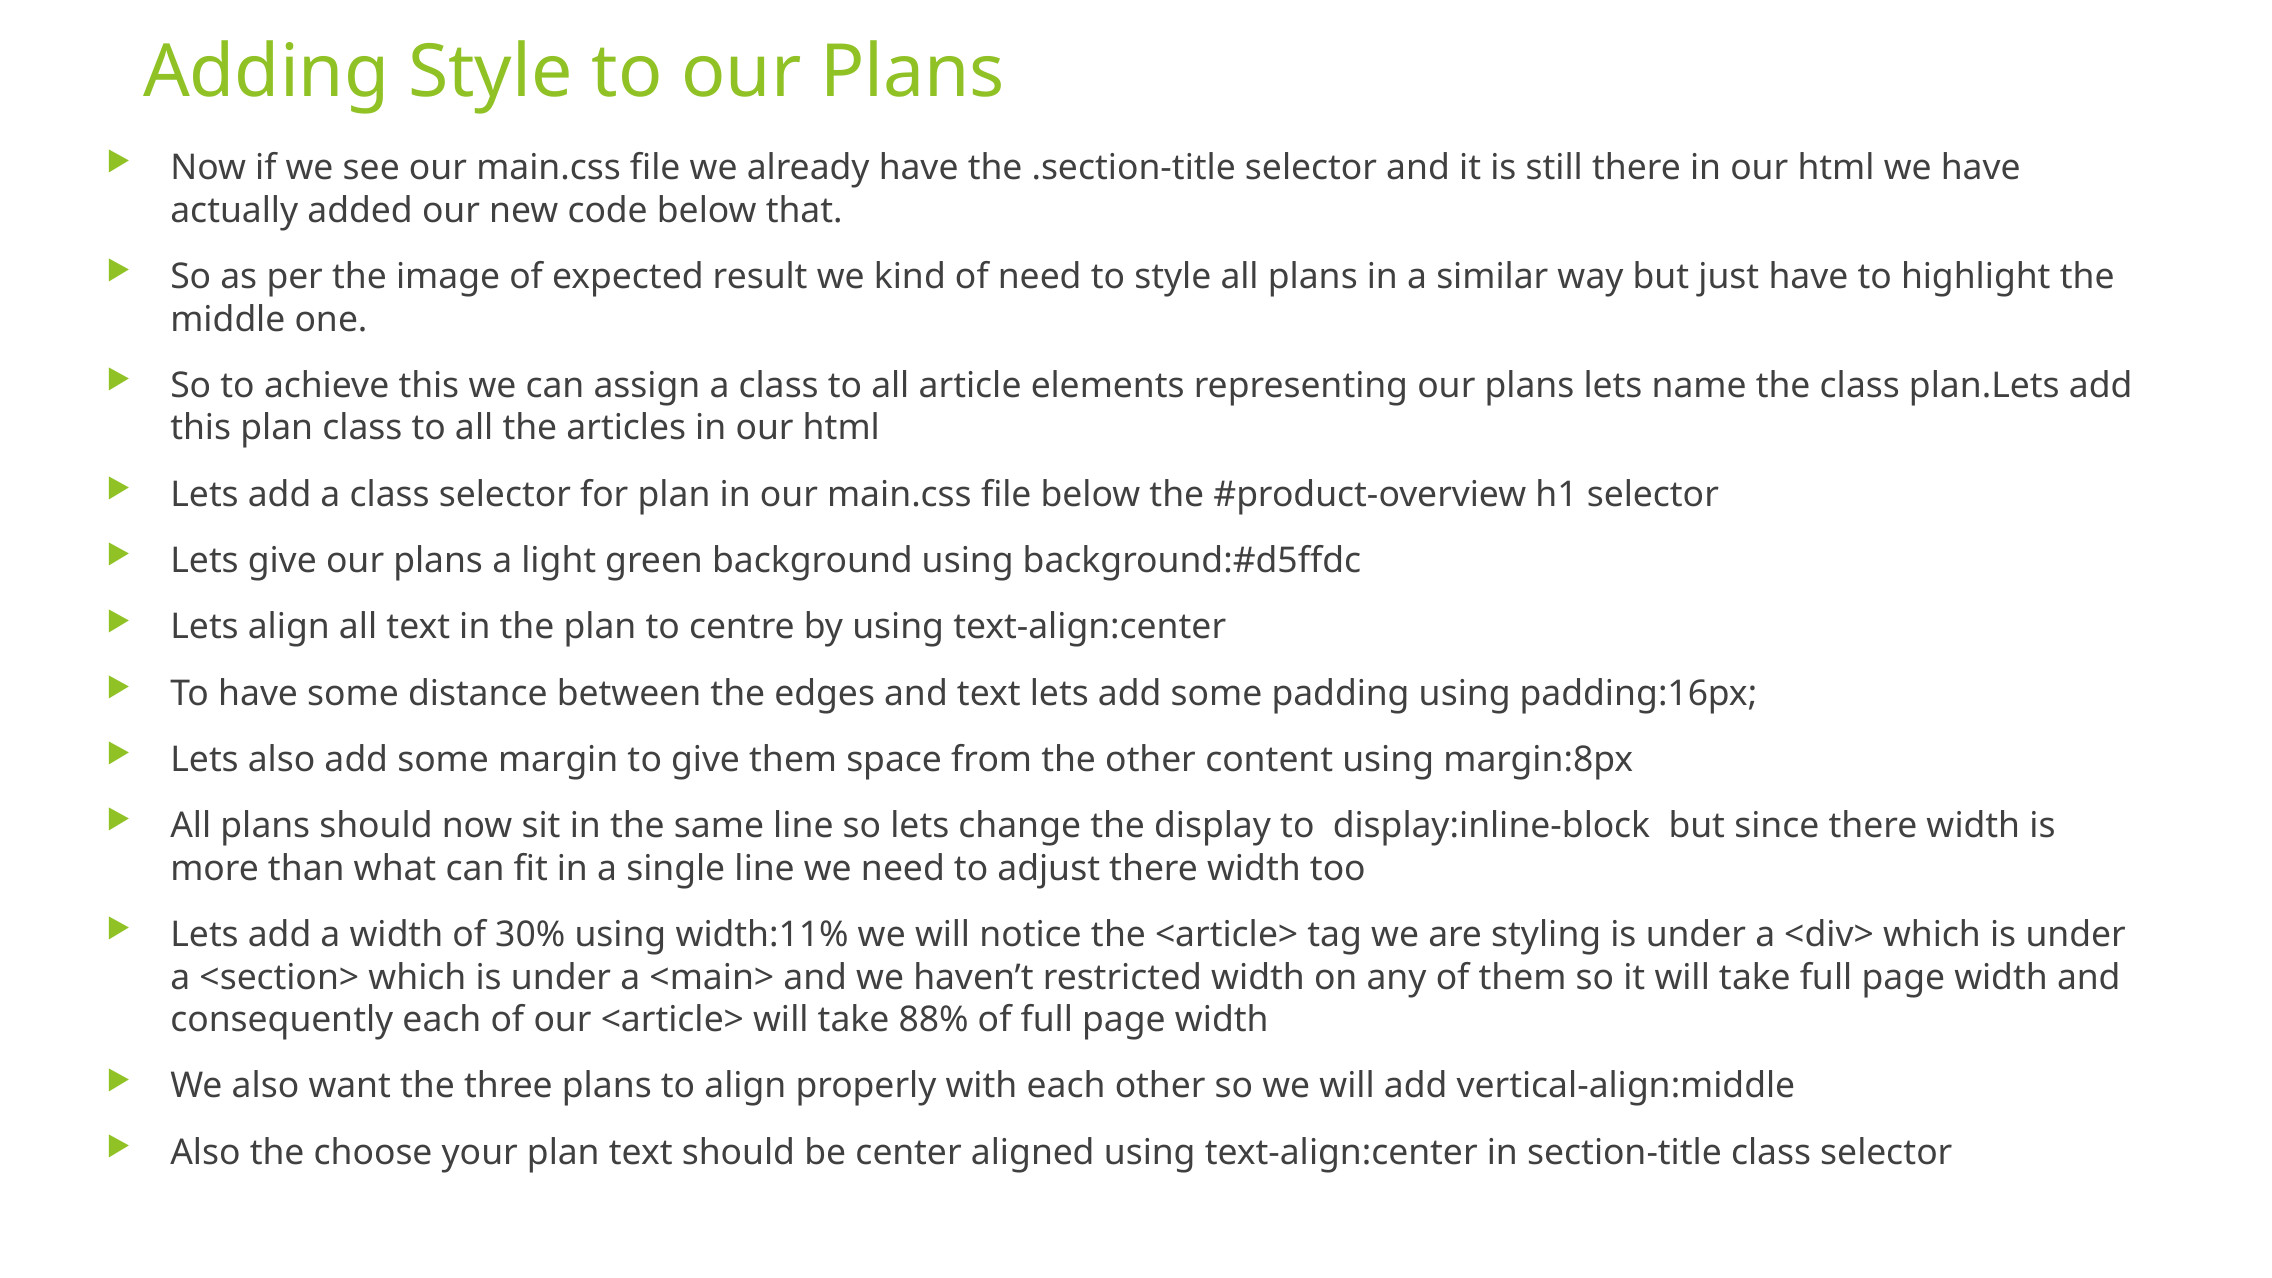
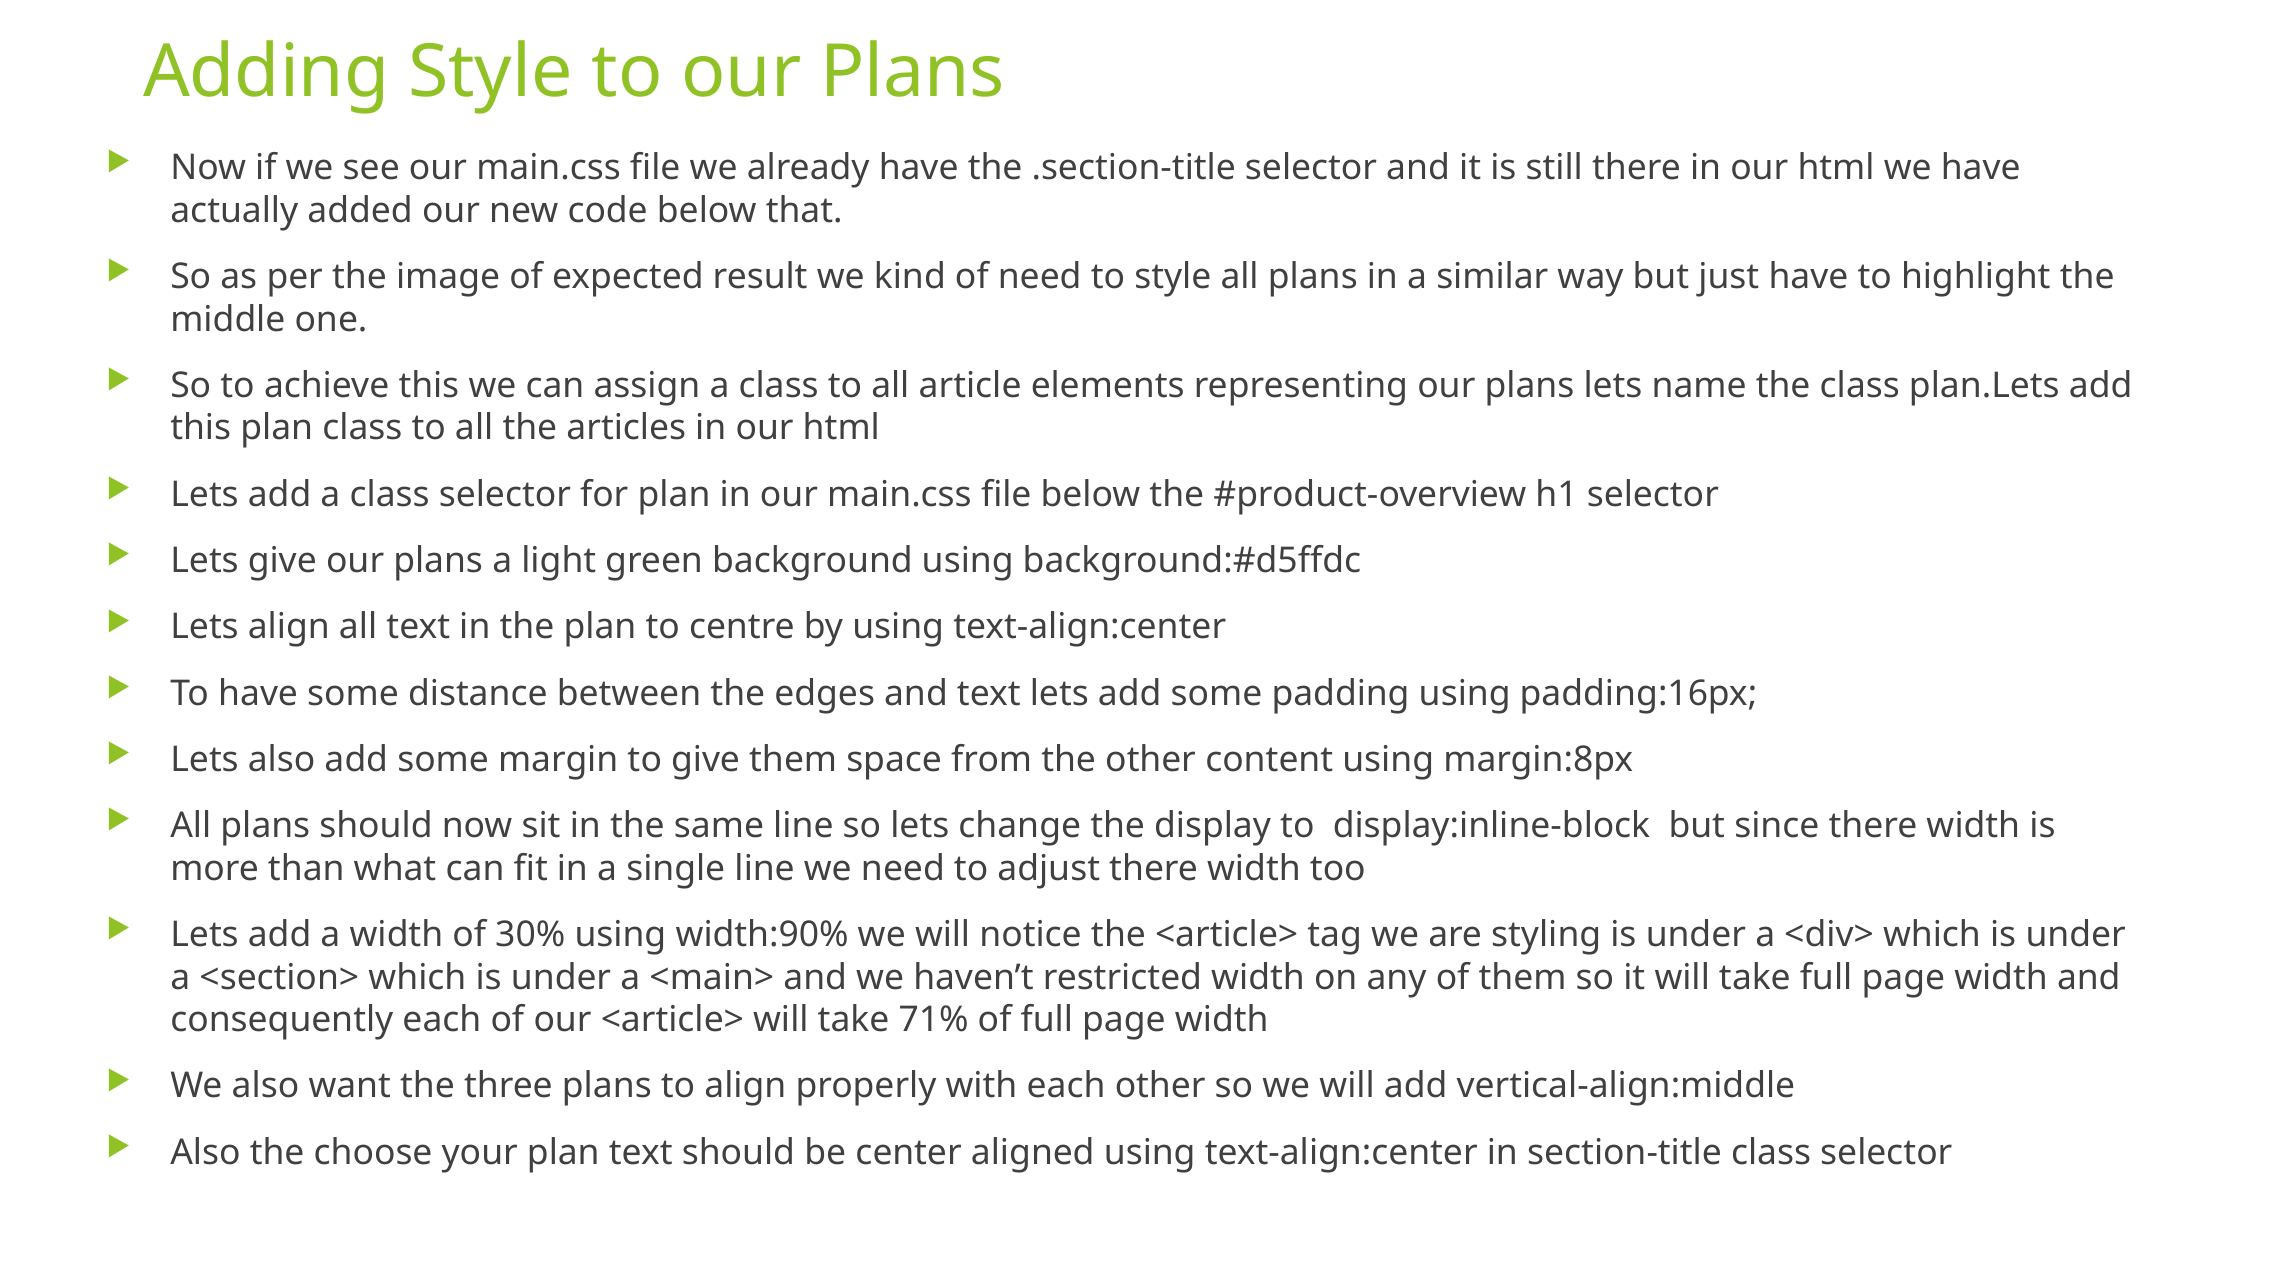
width:11%: width:11% -> width:90% (762, 935)
88%: 88% -> 71% (934, 1020)
